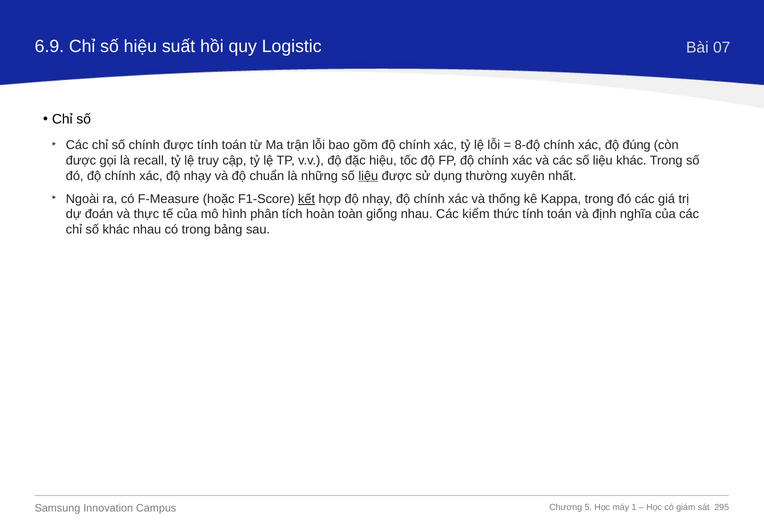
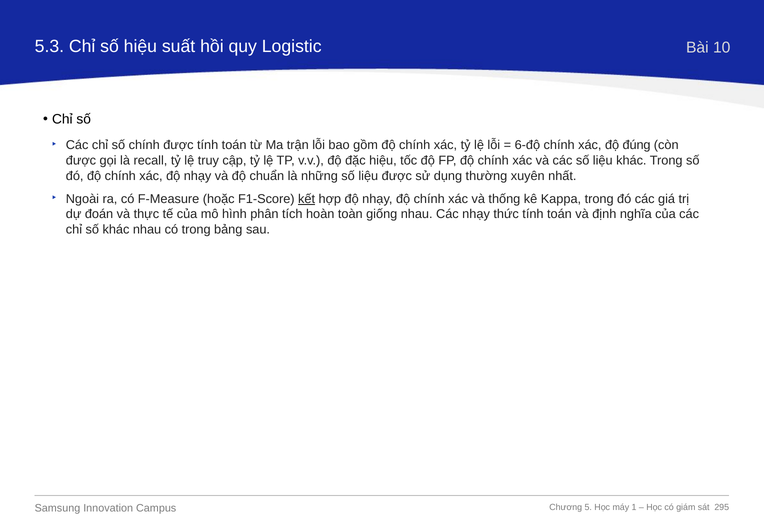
6.9: 6.9 -> 5.3 (49, 47)
07: 07 -> 10 (722, 48)
8-độ: 8-độ -> 6-độ (527, 145)
liệu underline: present -> none (368, 176)
Các kiểm: kiểm -> nhạy (476, 214)
